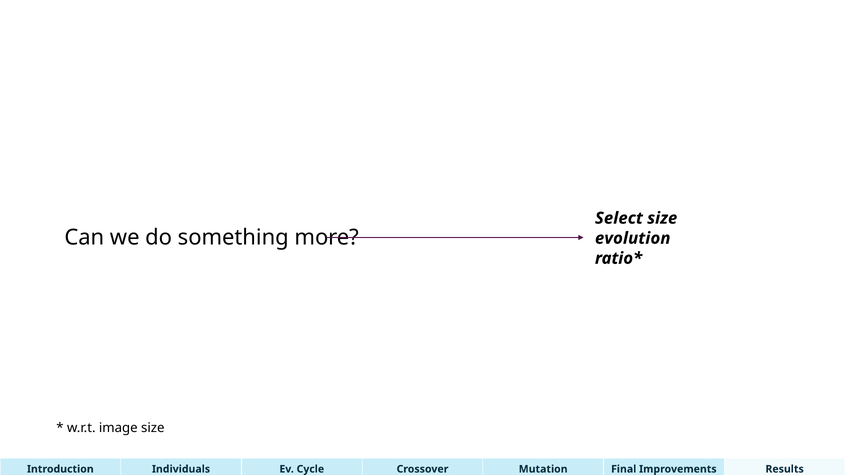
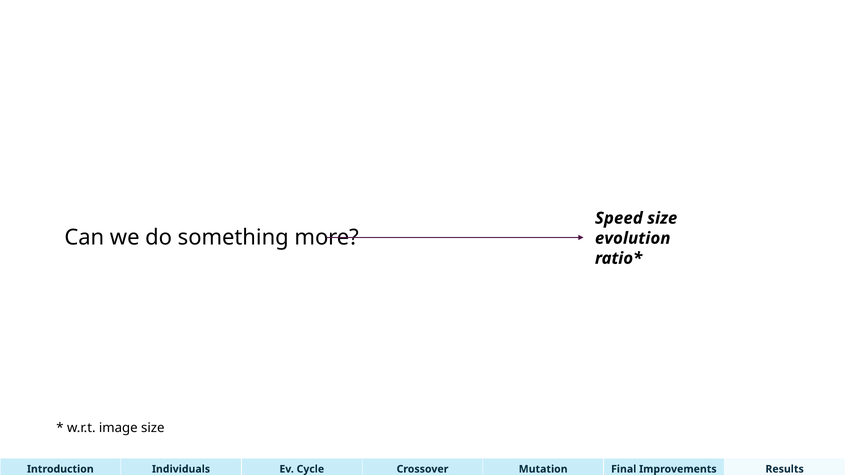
Select: Select -> Speed (619, 218)
